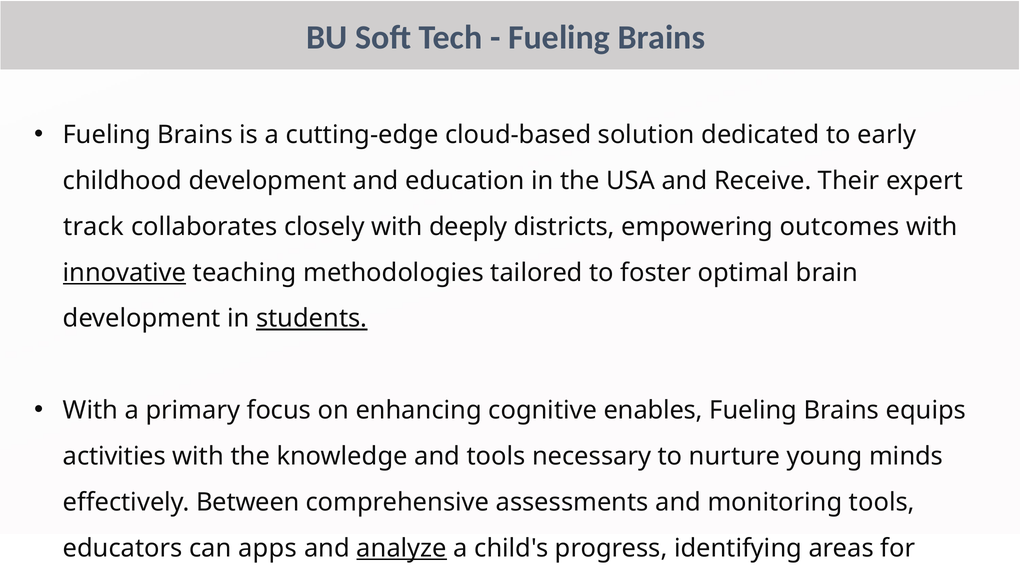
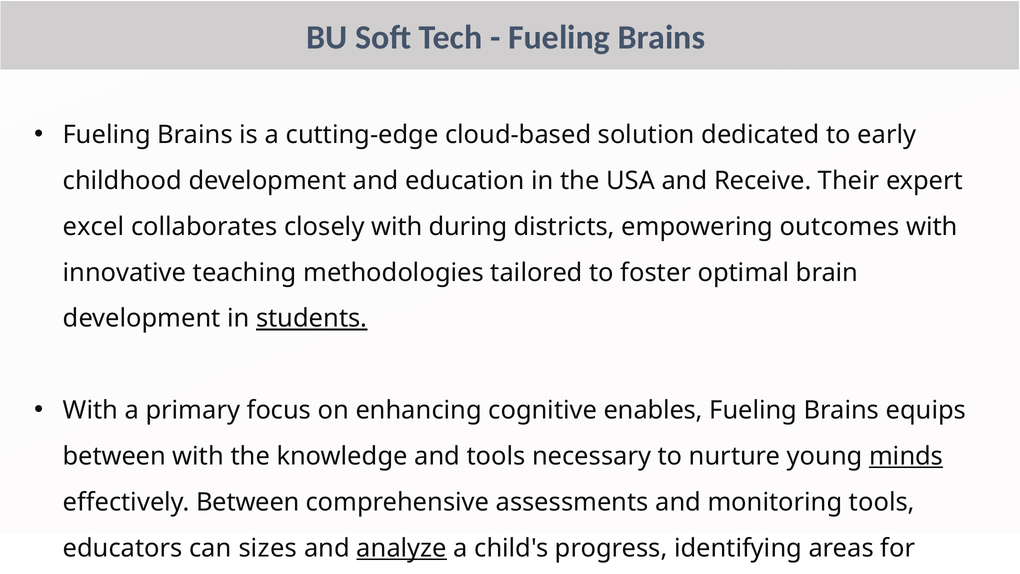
track: track -> excel (94, 227)
deeply: deeply -> during (468, 227)
innovative underline: present -> none (125, 272)
activities: activities -> between (114, 456)
minds underline: none -> present (906, 456)
apps: apps -> sizes (268, 548)
